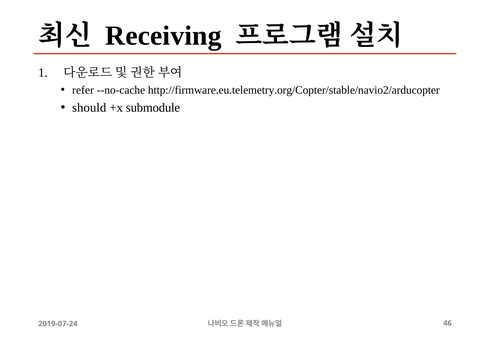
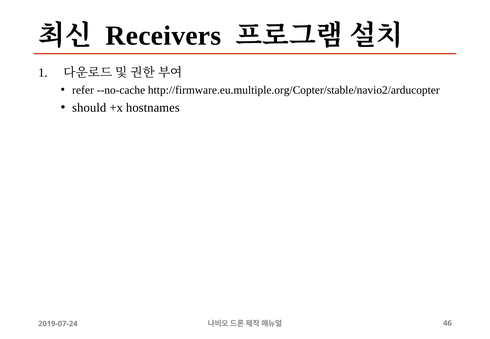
Receiving: Receiving -> Receivers (163, 36)
http://firmware.eu.telemetry.org/Copter/stable/navio2/arducopter: http://firmware.eu.telemetry.org/Copter/stable/navio2/arducopter -> http://firmware.eu.multiple.org/Copter/stable/navio2/arducopter (294, 90)
submodule: submodule -> hostnames (153, 108)
